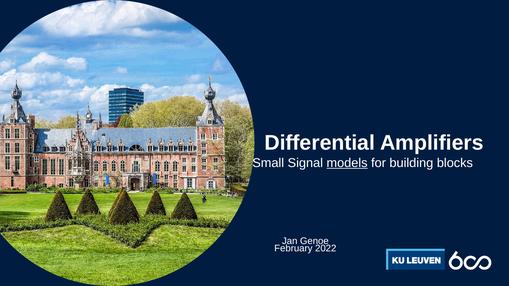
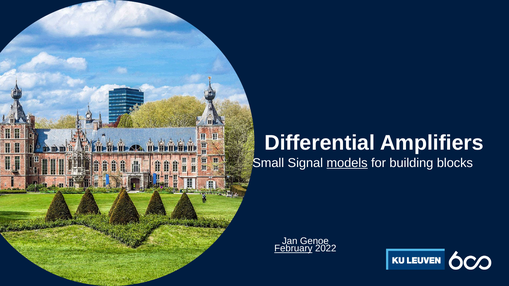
February underline: none -> present (293, 249)
